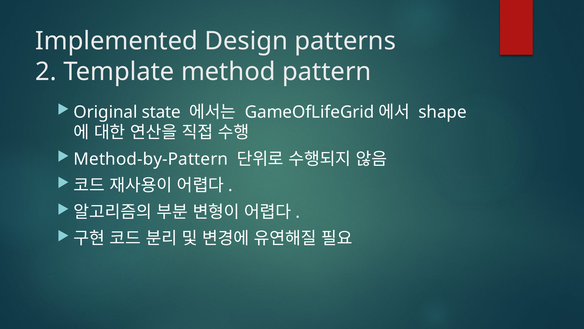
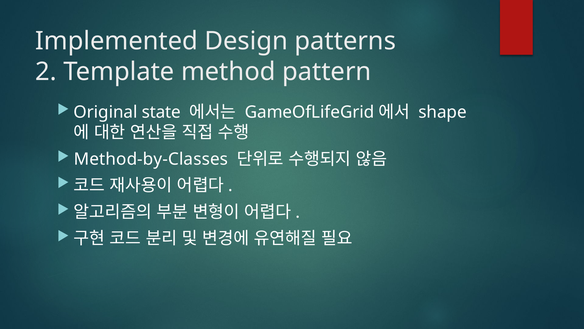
Method-by-Pattern: Method-by-Pattern -> Method-by-Classes (151, 159)
